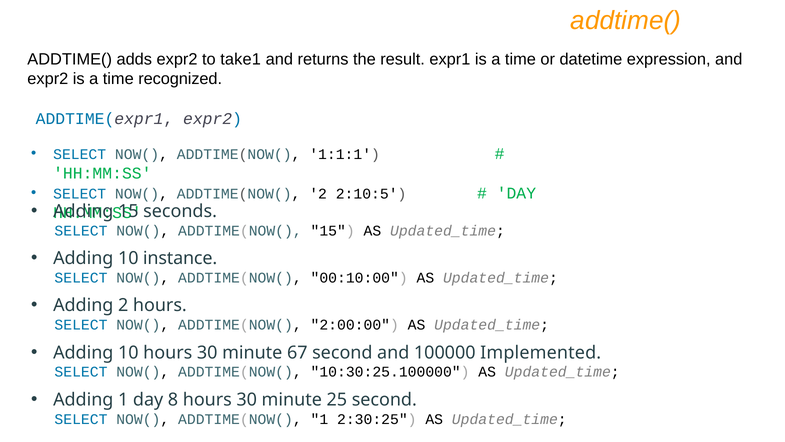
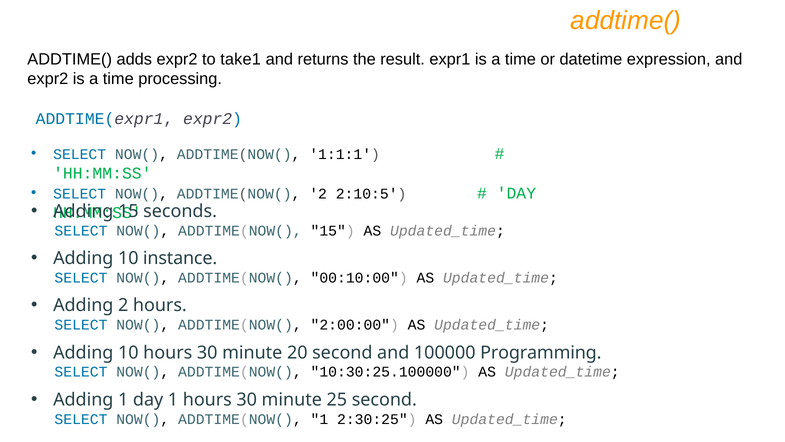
recognized: recognized -> processing (180, 79)
67: 67 -> 20 (297, 352)
Implemented: Implemented -> Programming (541, 352)
day 8: 8 -> 1 (173, 399)
